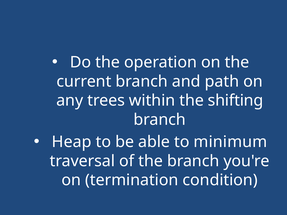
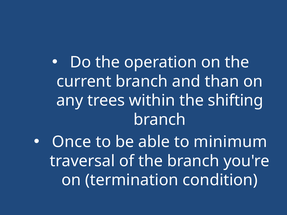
path: path -> than (222, 81)
Heap: Heap -> Once (72, 142)
